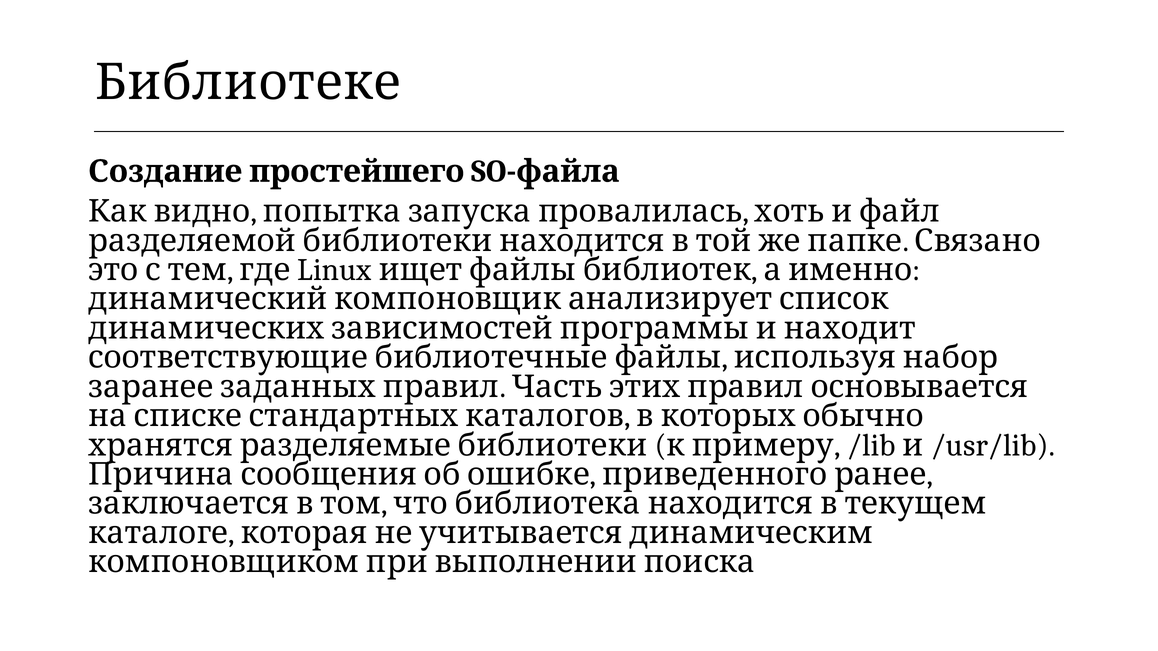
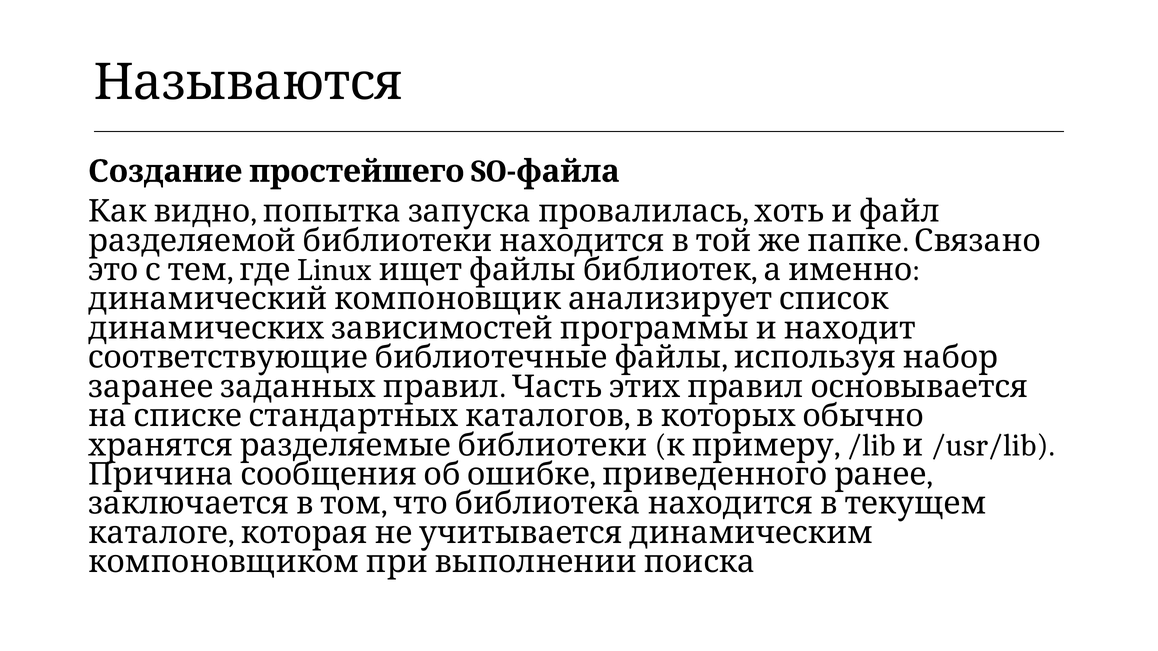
Библиотеке: Библиотеке -> Называются (248, 83)
